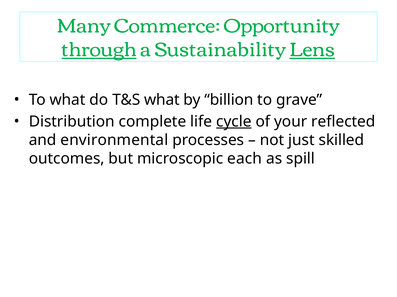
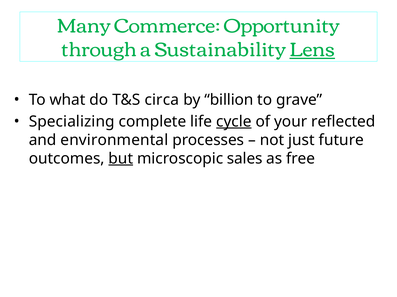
through underline: present -> none (99, 50)
T&S what: what -> circa (162, 100)
Distribution: Distribution -> Specializing (72, 122)
skilled: skilled -> future (341, 140)
but underline: none -> present (121, 159)
each: each -> sales (245, 159)
spill: spill -> free (301, 159)
